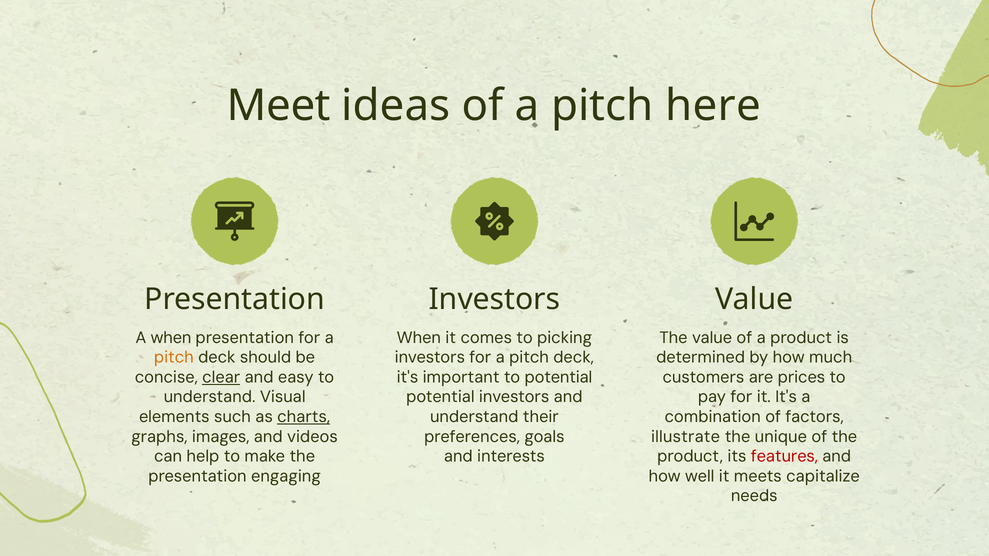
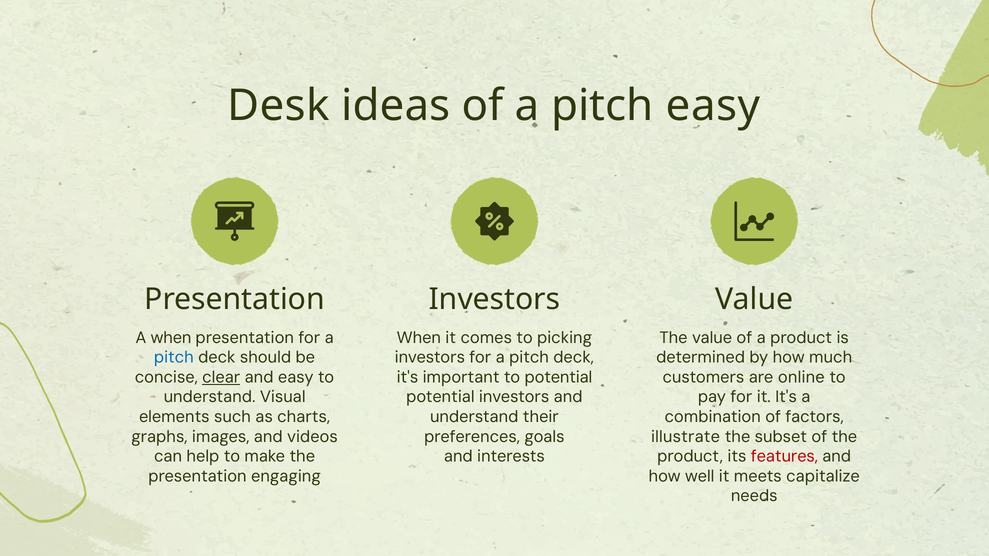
Meet: Meet -> Desk (278, 106)
pitch here: here -> easy (713, 106)
pitch colour: orange -> blue (174, 358)
prices: prices -> online (801, 378)
charts underline: present -> none (304, 417)
unique: unique -> subset (781, 437)
